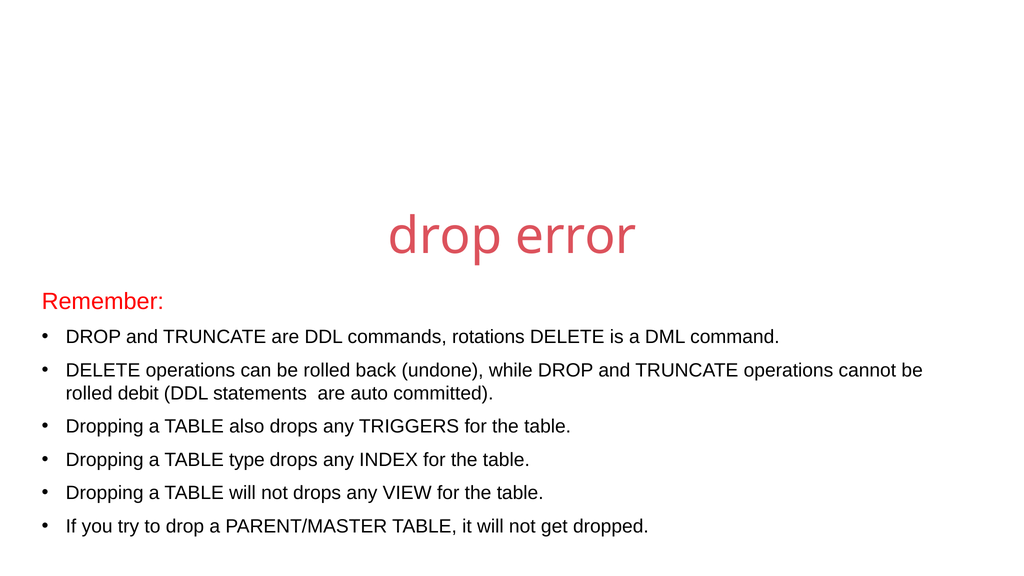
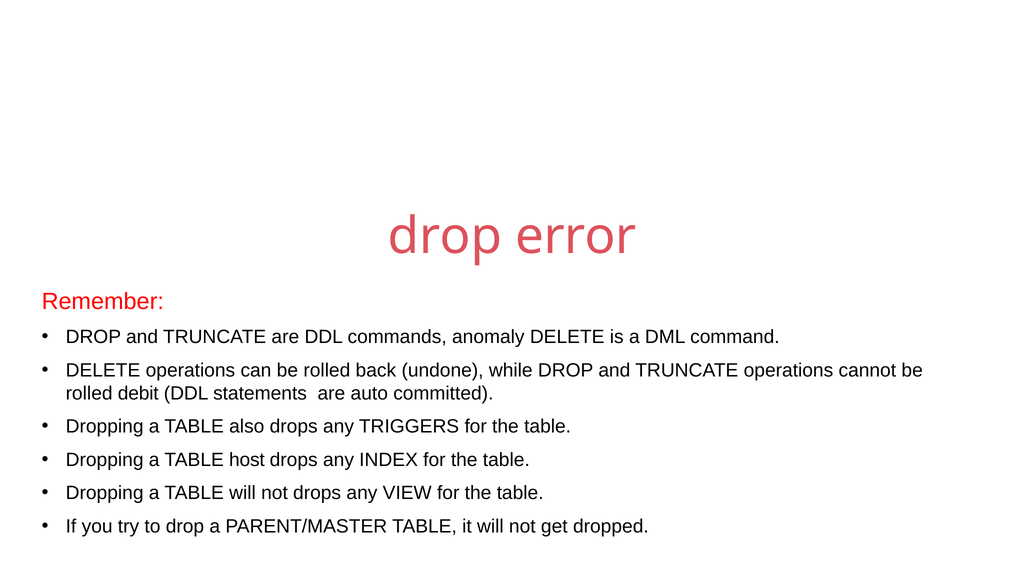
rotations: rotations -> anomaly (488, 337)
type: type -> host (247, 460)
